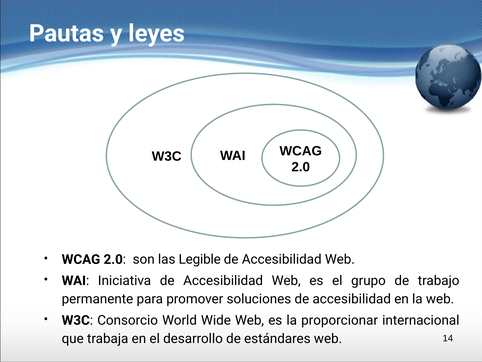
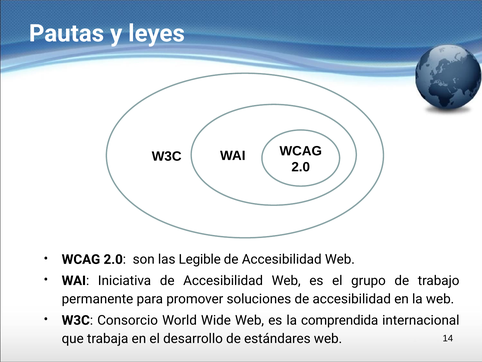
proporcionar: proporcionar -> comprendida (340, 320)
